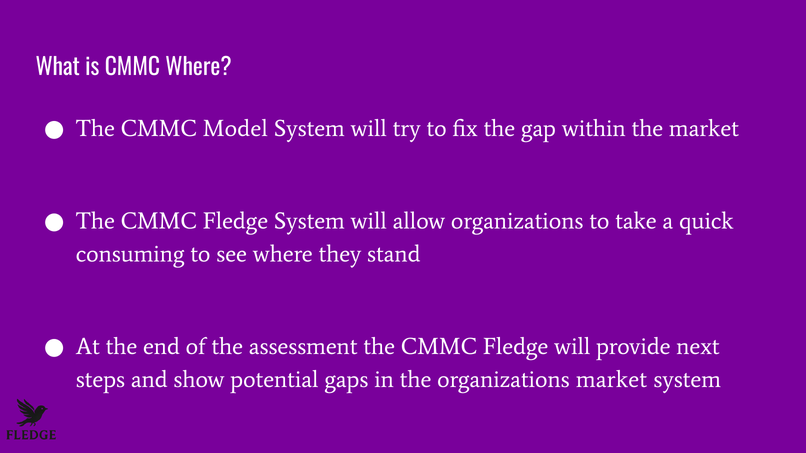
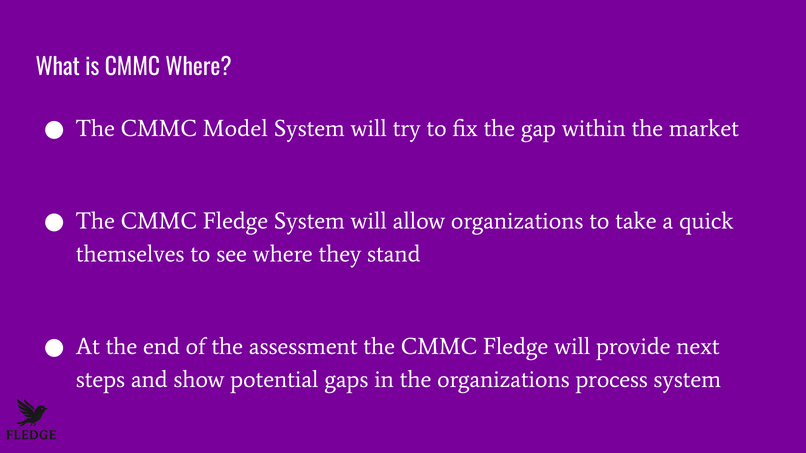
consuming: consuming -> themselves (130, 254)
organizations market: market -> process (612, 380)
